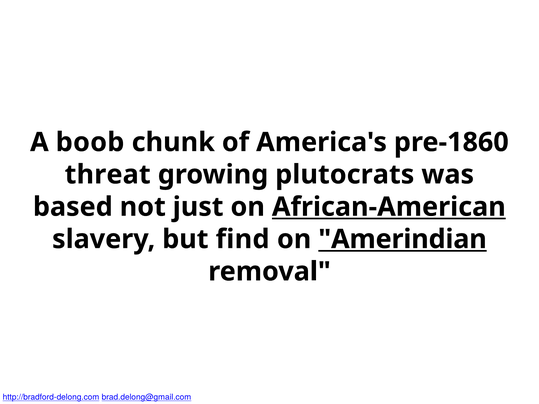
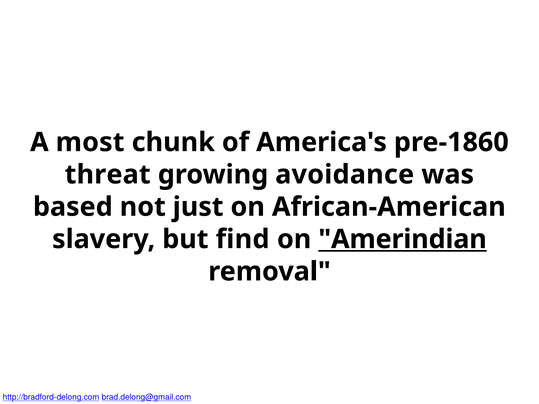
boob: boob -> most (90, 142)
plutocrats: plutocrats -> avoidance (345, 175)
African-American underline: present -> none (389, 207)
